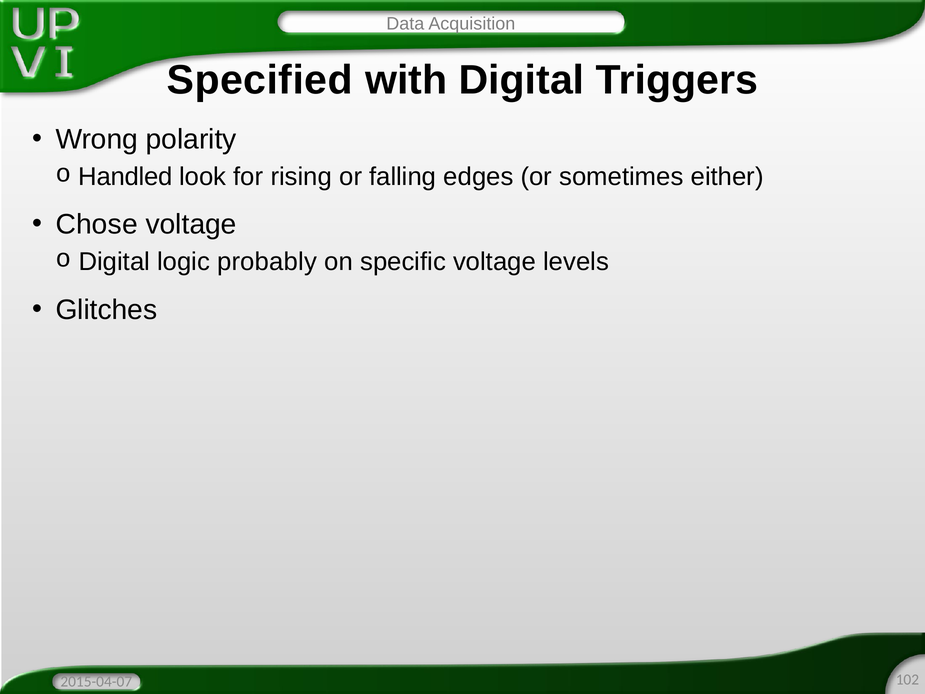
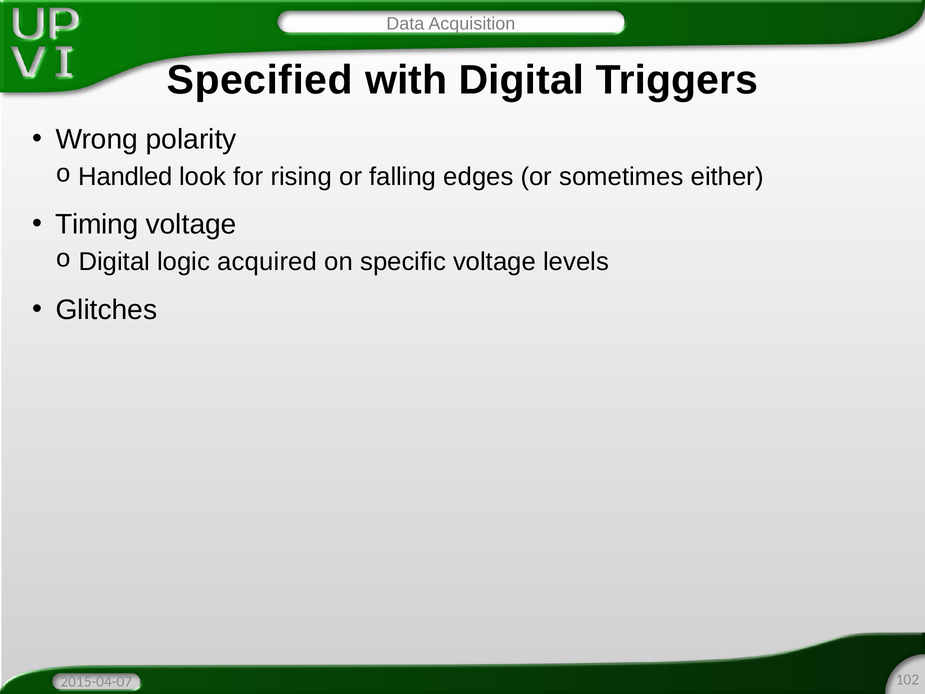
Chose: Chose -> Timing (97, 224)
probably: probably -> acquired (267, 262)
